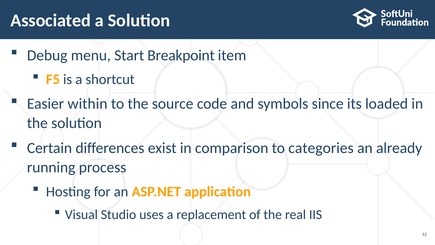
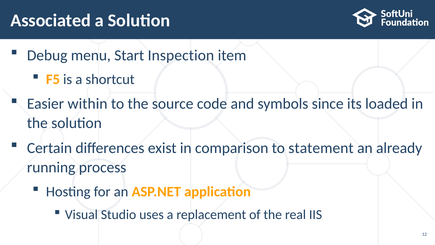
Breakpoint: Breakpoint -> Inspection (181, 55)
categories: categories -> statement (321, 148)
